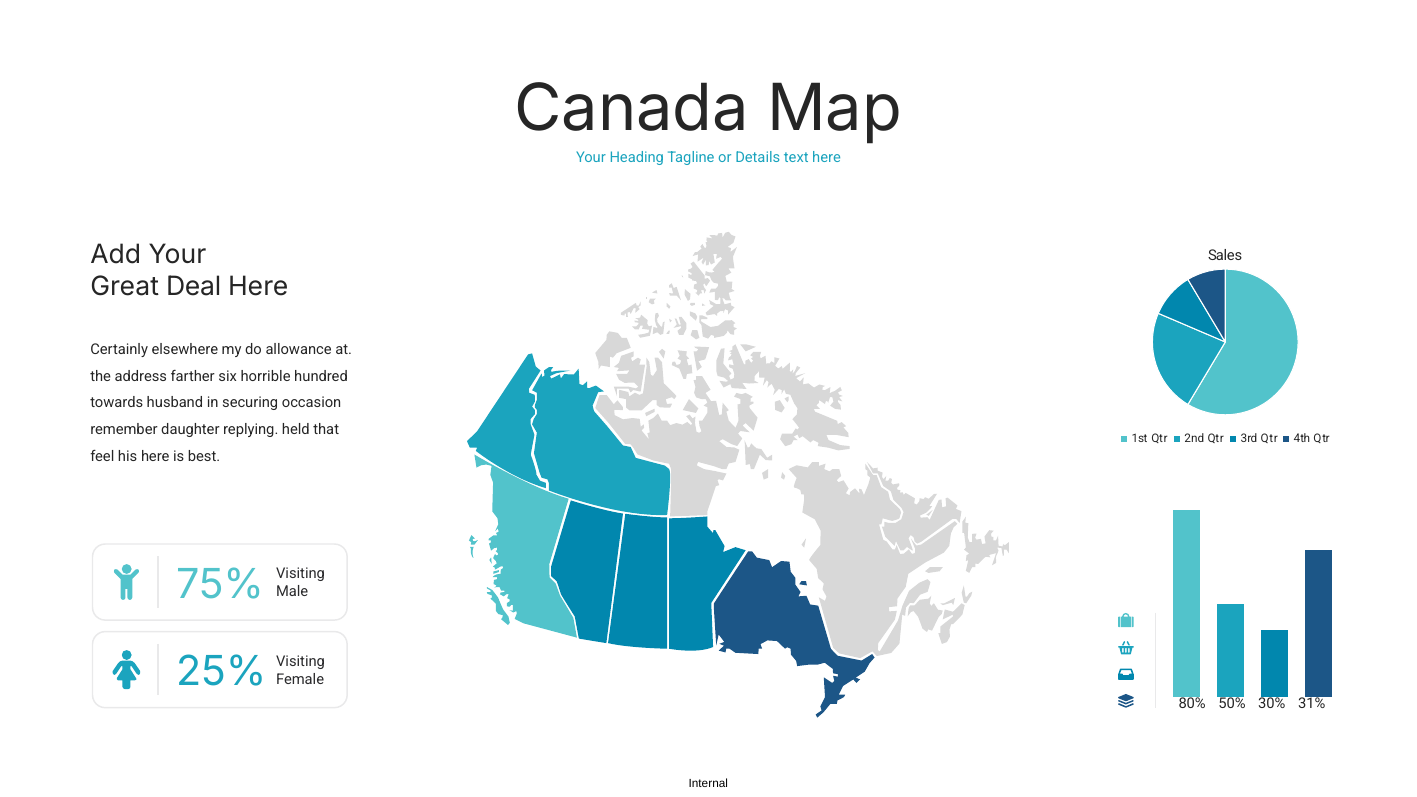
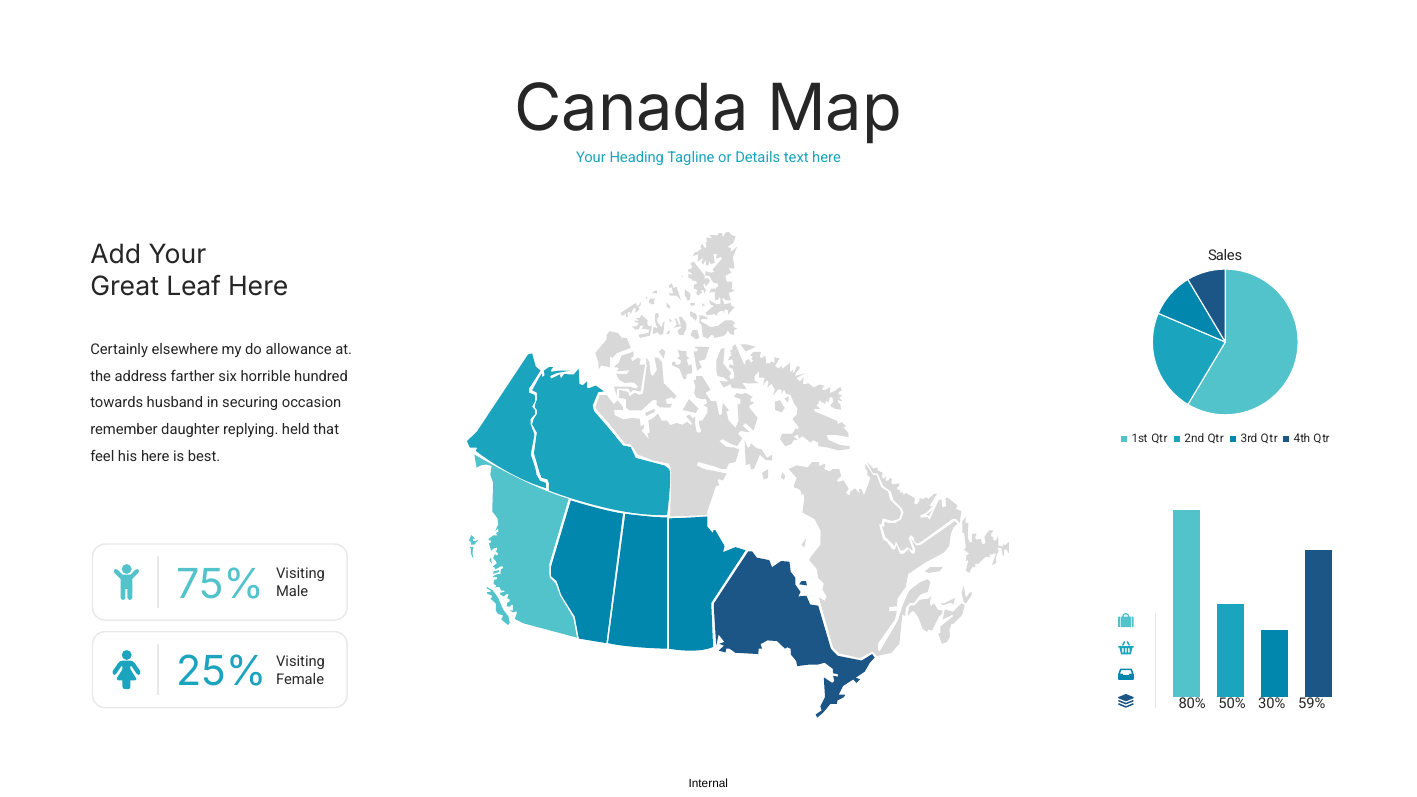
Deal: Deal -> Leaf (194, 287)
31%: 31% -> 59% (1312, 704)
